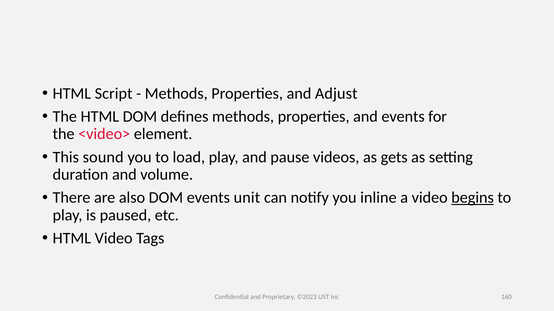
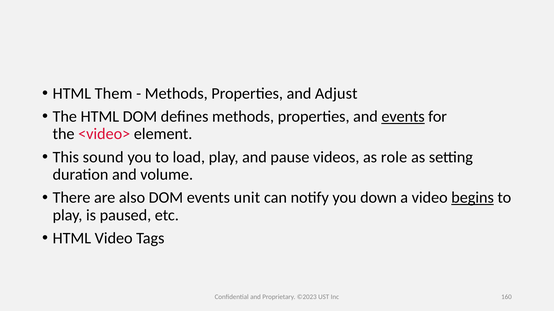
Script: Script -> Them (114, 94)
events underline: none -> present (403, 117)
gets: gets -> role (394, 157)
inline: inline -> down (378, 198)
